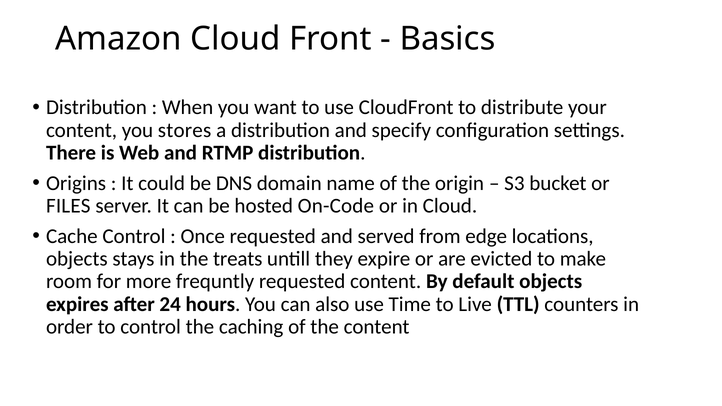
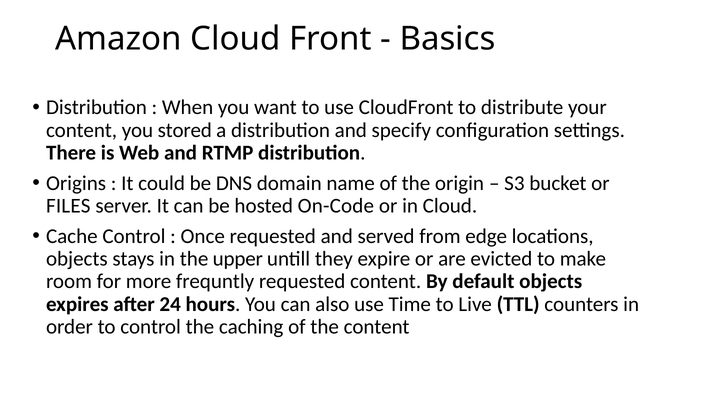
stores: stores -> stored (185, 130)
treats: treats -> upper (238, 259)
